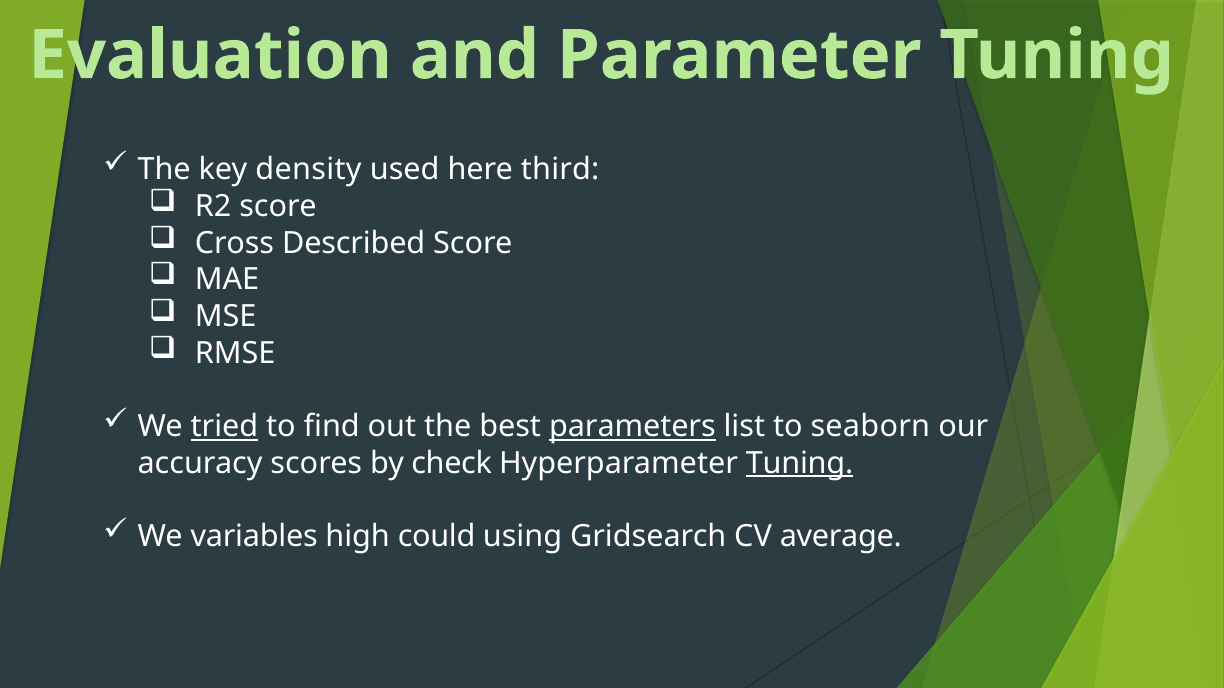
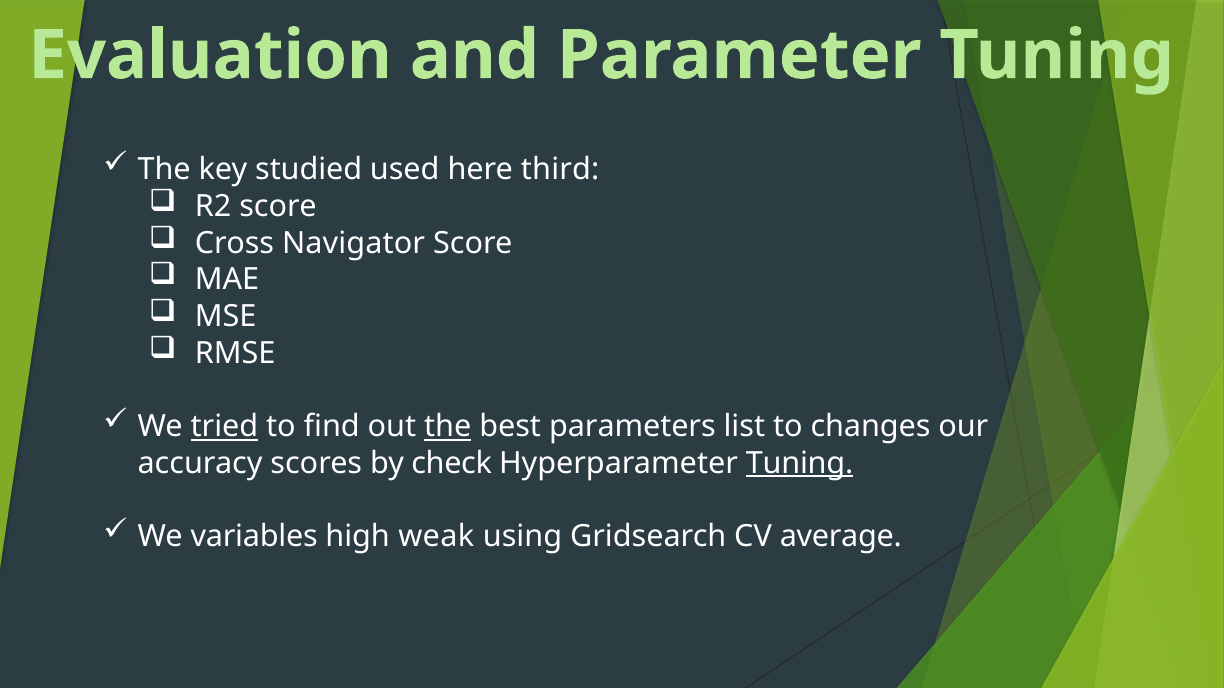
density: density -> studied (309, 170)
Described: Described -> Navigator (354, 243)
the underline: none -> present (448, 427)
parameters underline: present -> none (632, 427)
seaborn: seaborn -> changes (870, 427)
could: could -> weak (436, 537)
